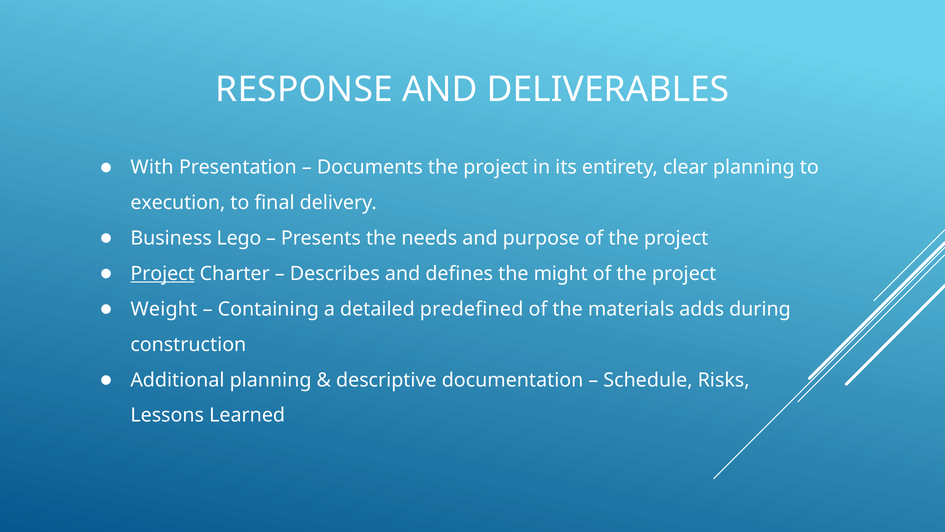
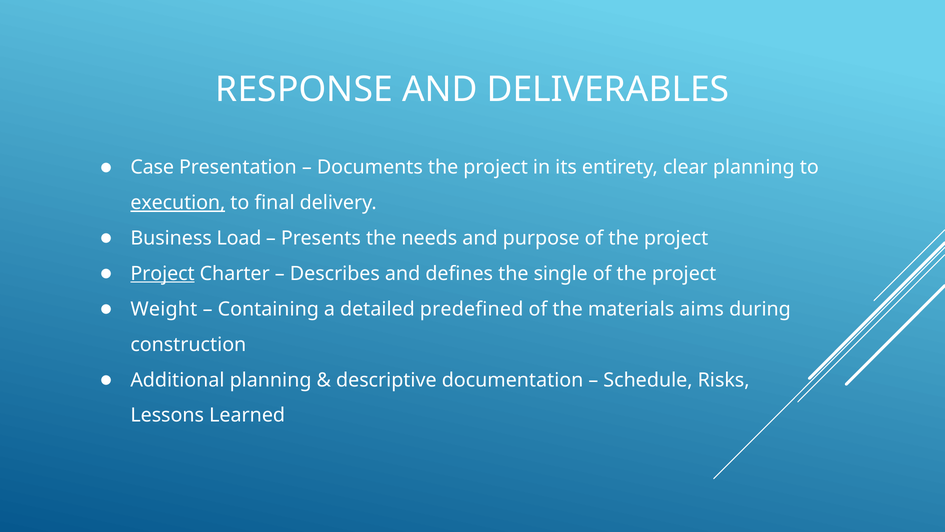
With: With -> Case (152, 167)
execution underline: none -> present (178, 203)
Lego: Lego -> Load (239, 238)
might: might -> single (561, 273)
adds: adds -> aims (702, 309)
